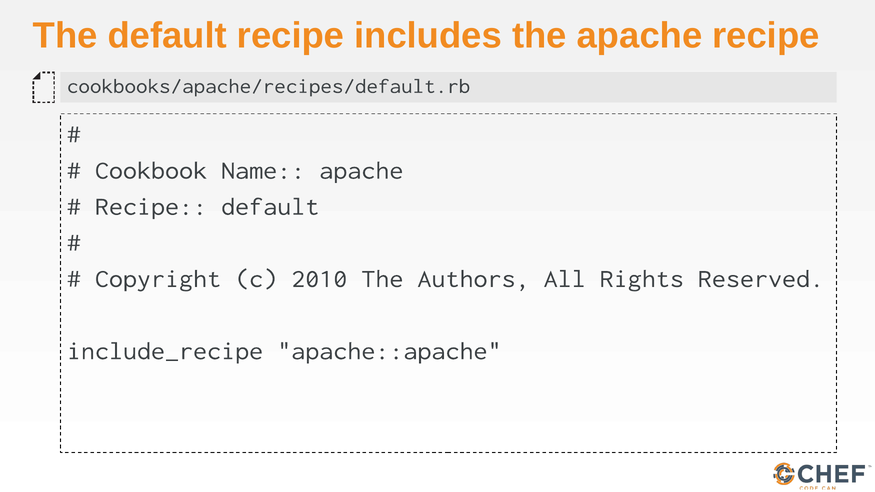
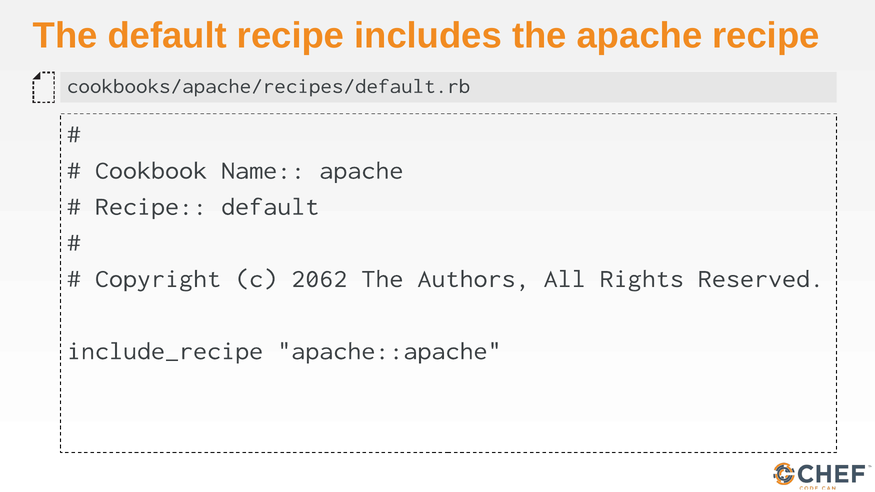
2010: 2010 -> 2062 (319, 279)
